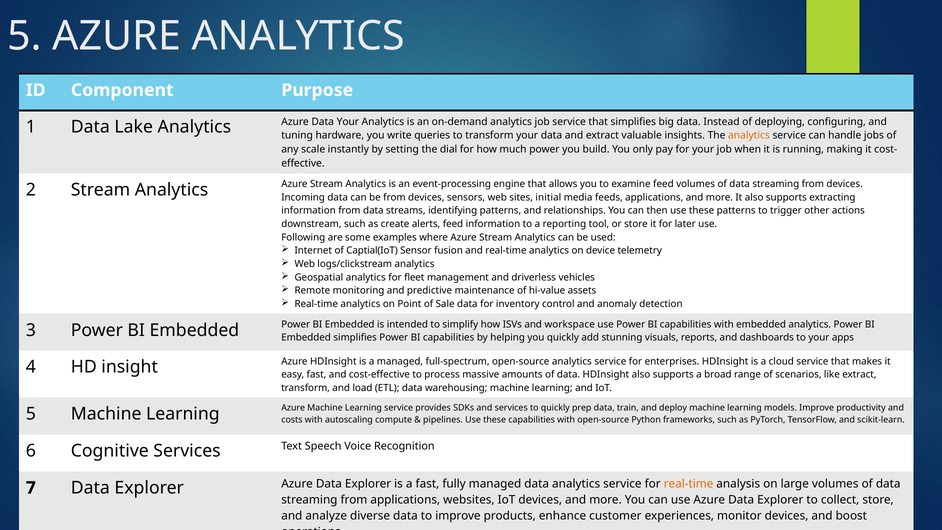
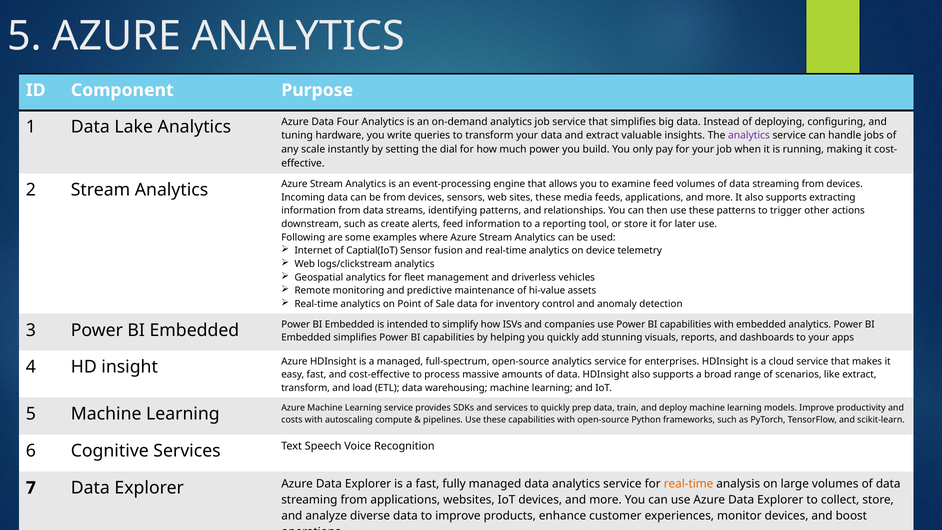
Data Your: Your -> Four (348, 122)
analytics colour: orange -> purple (749, 136)
sites initial: initial -> these (548, 197)
workspace: workspace -> companies (570, 324)
